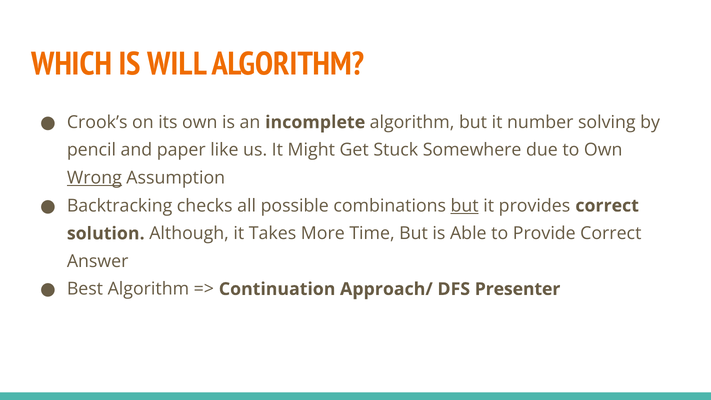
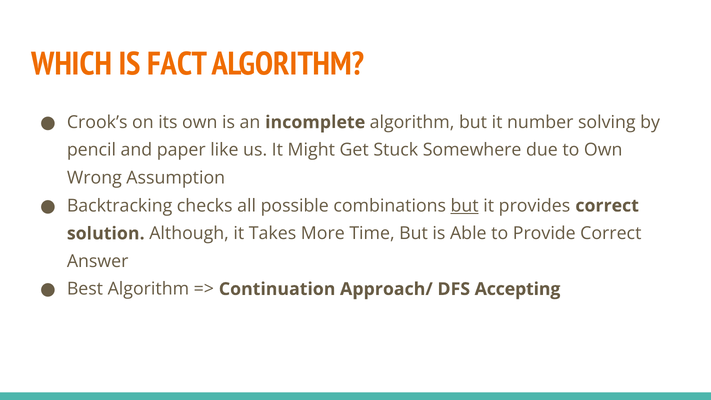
WILL: WILL -> FACT (177, 64)
Wrong underline: present -> none (94, 178)
Presenter: Presenter -> Accepting (518, 289)
